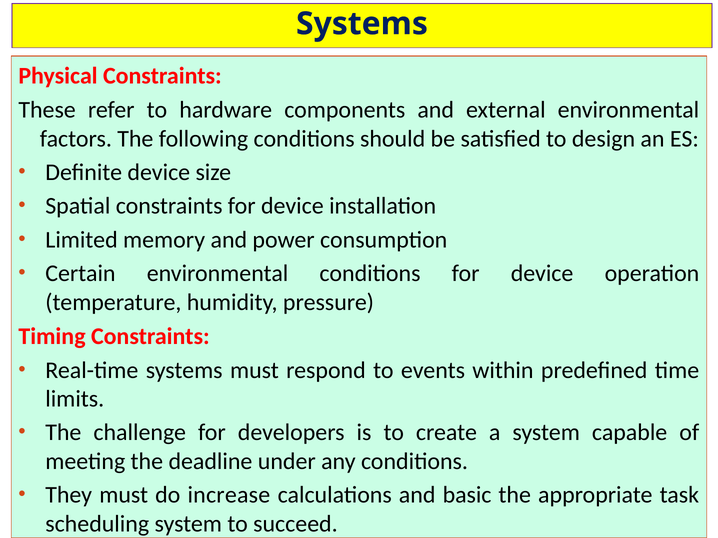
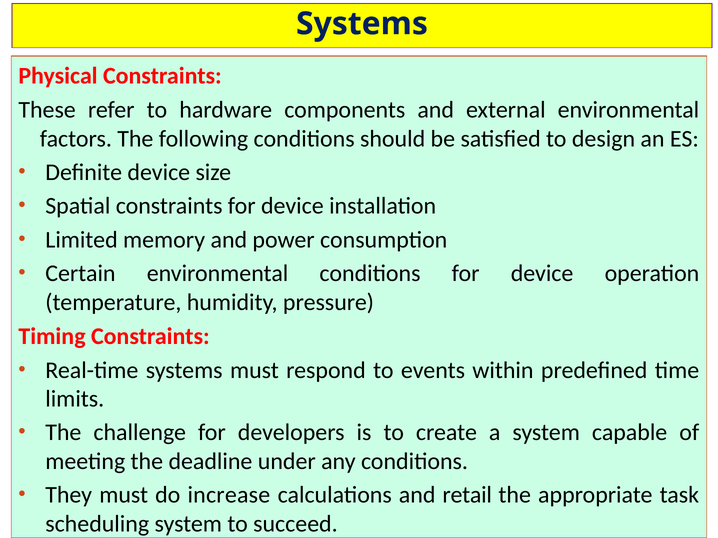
basic: basic -> retail (467, 495)
